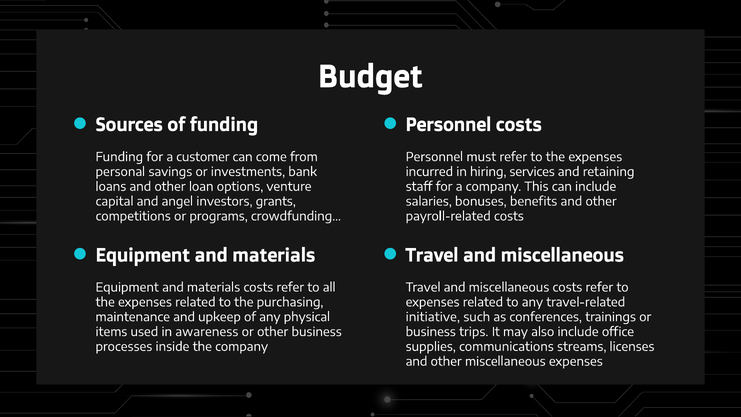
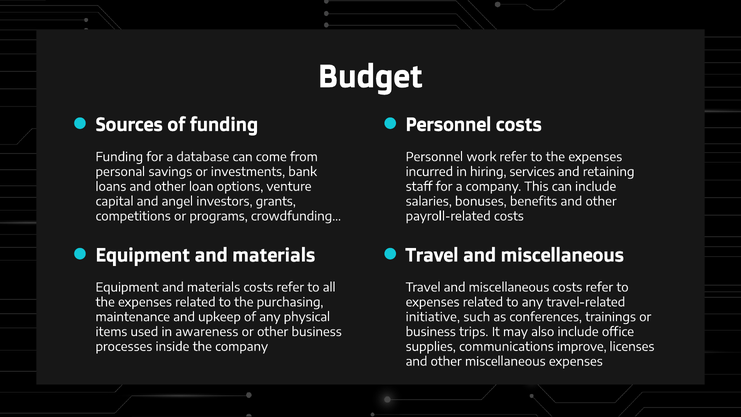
customer: customer -> database (203, 157)
must: must -> work (481, 157)
streams: streams -> improve (582, 347)
